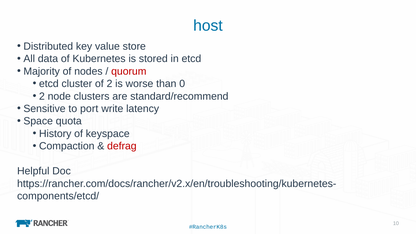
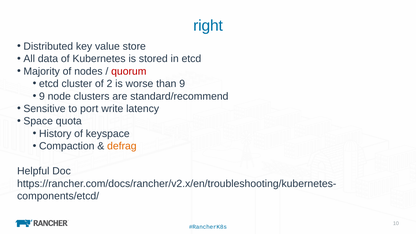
host: host -> right (208, 26)
than 0: 0 -> 9 (182, 84)
2: 2 -> 9 (42, 96)
defrag colour: red -> orange (122, 146)
